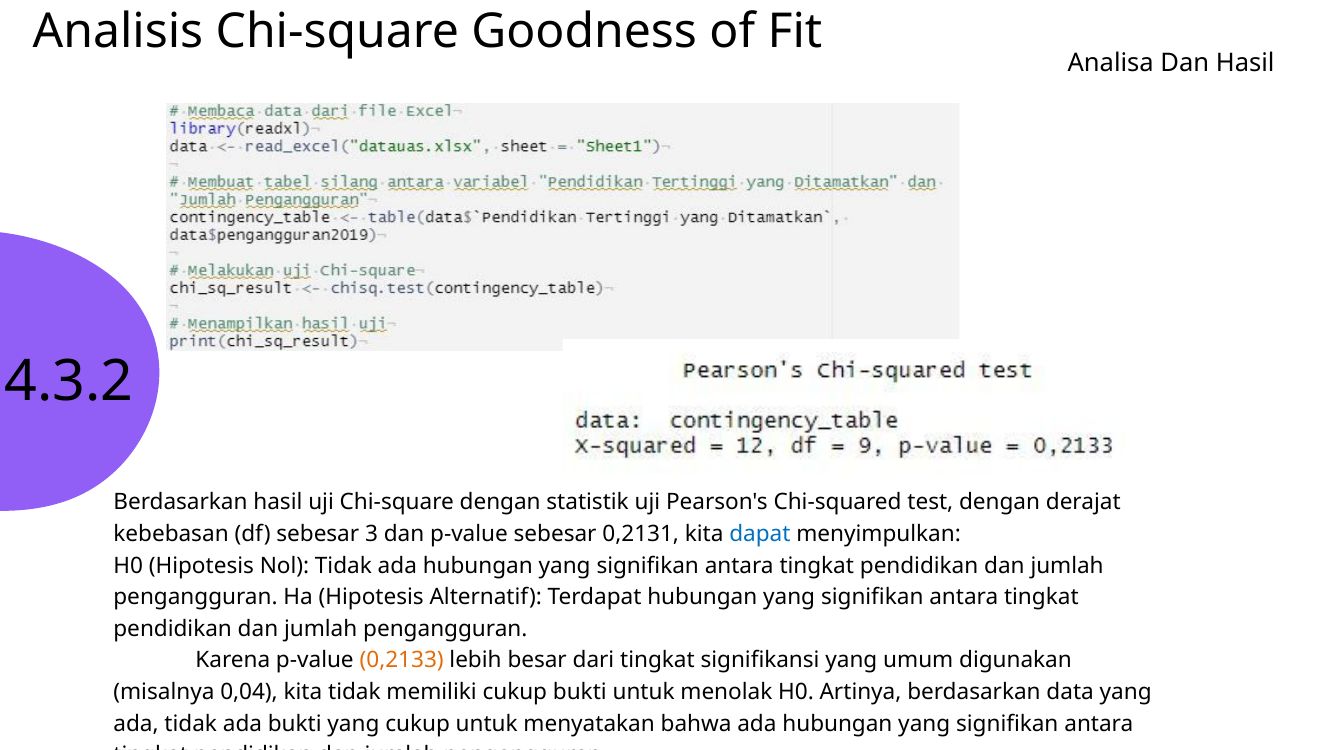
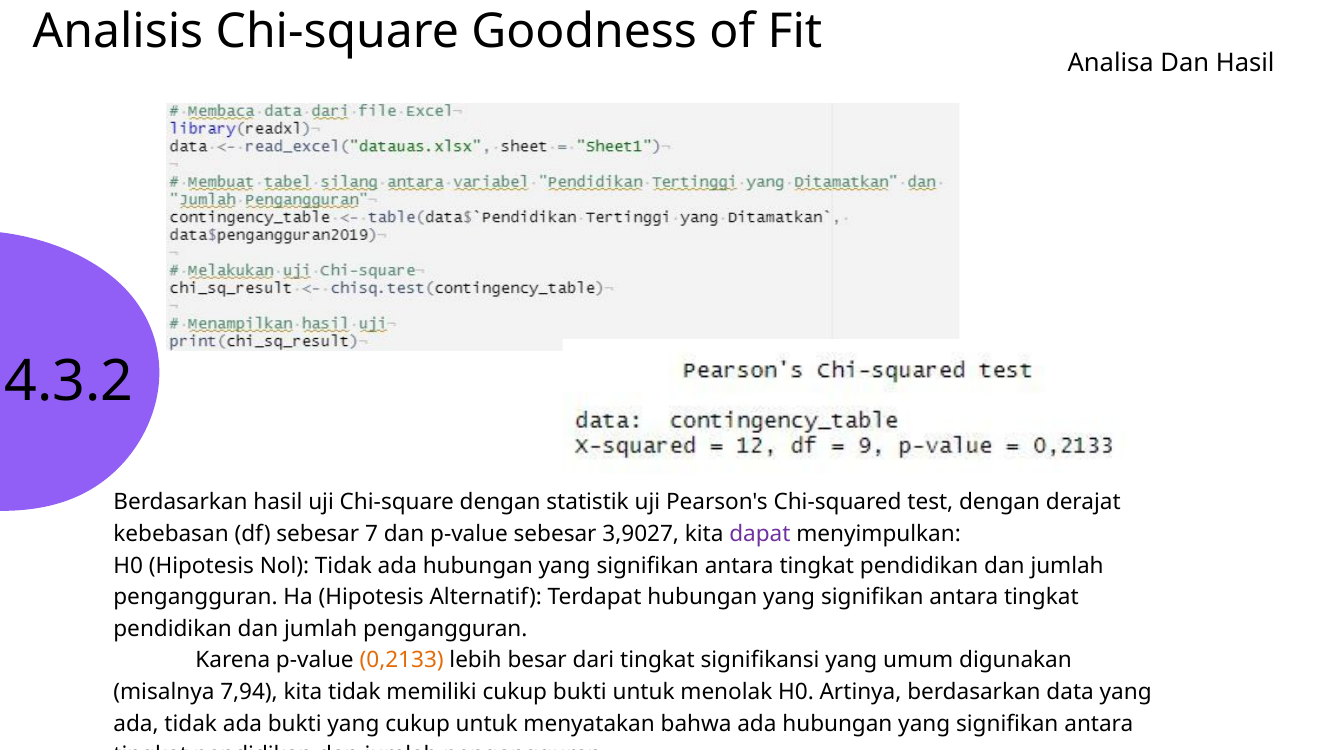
3: 3 -> 7 (372, 534)
0,2131: 0,2131 -> 3,9027 (641, 534)
dapat colour: blue -> purple (760, 534)
0,04: 0,04 -> 7,94 (249, 692)
